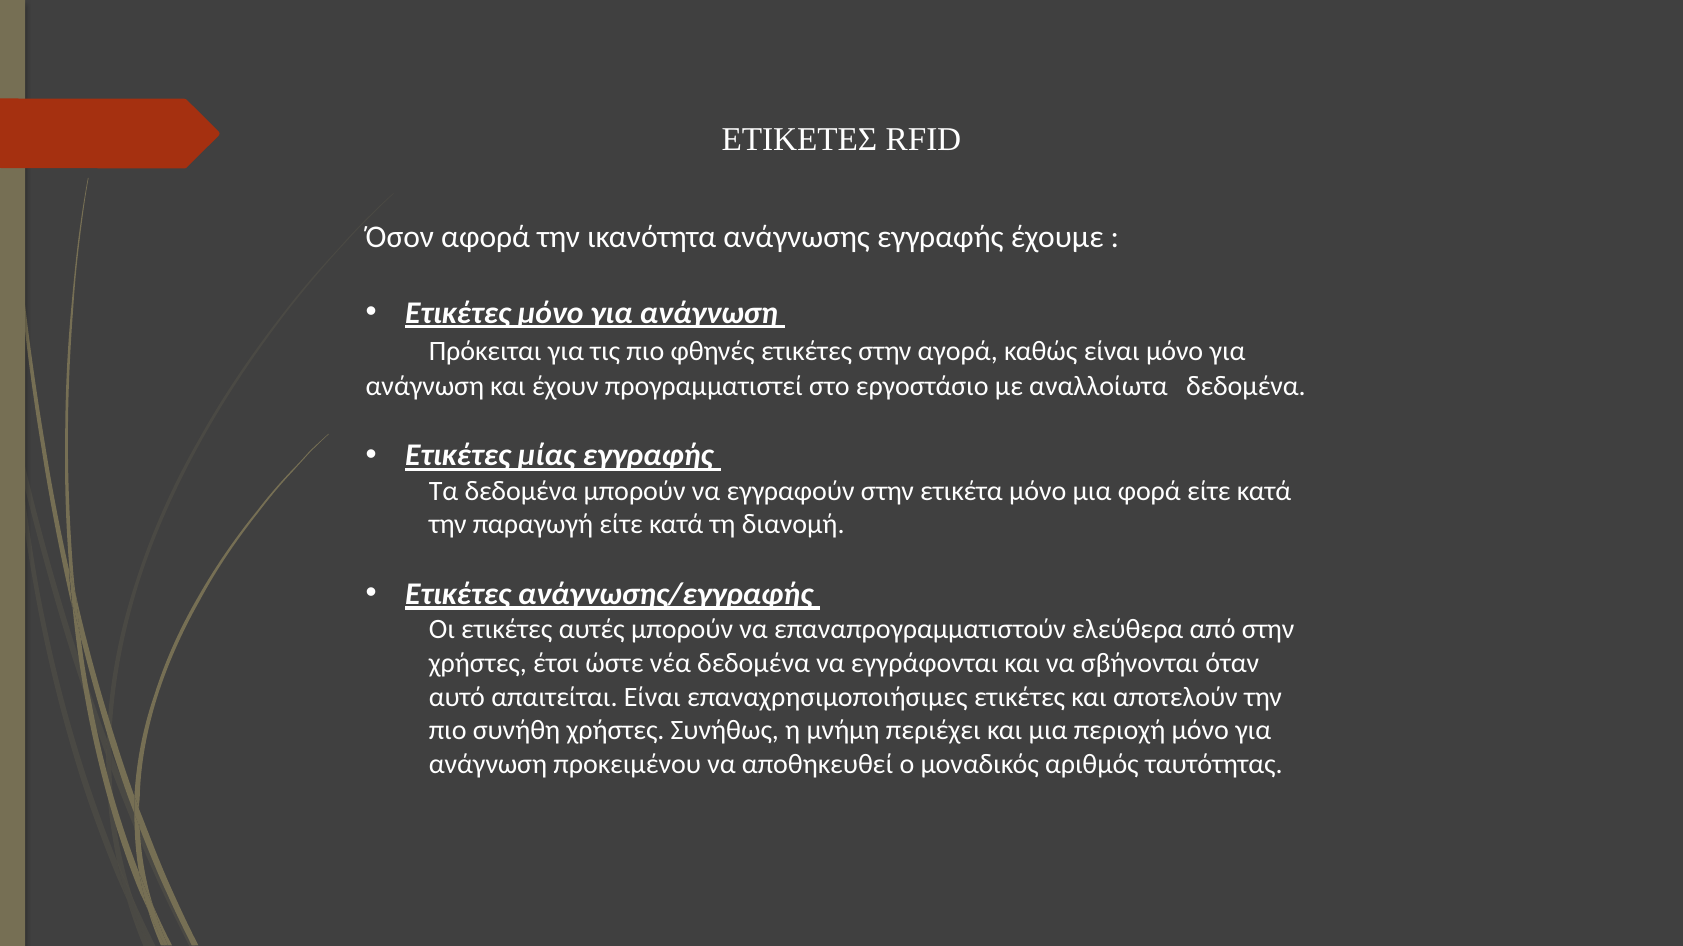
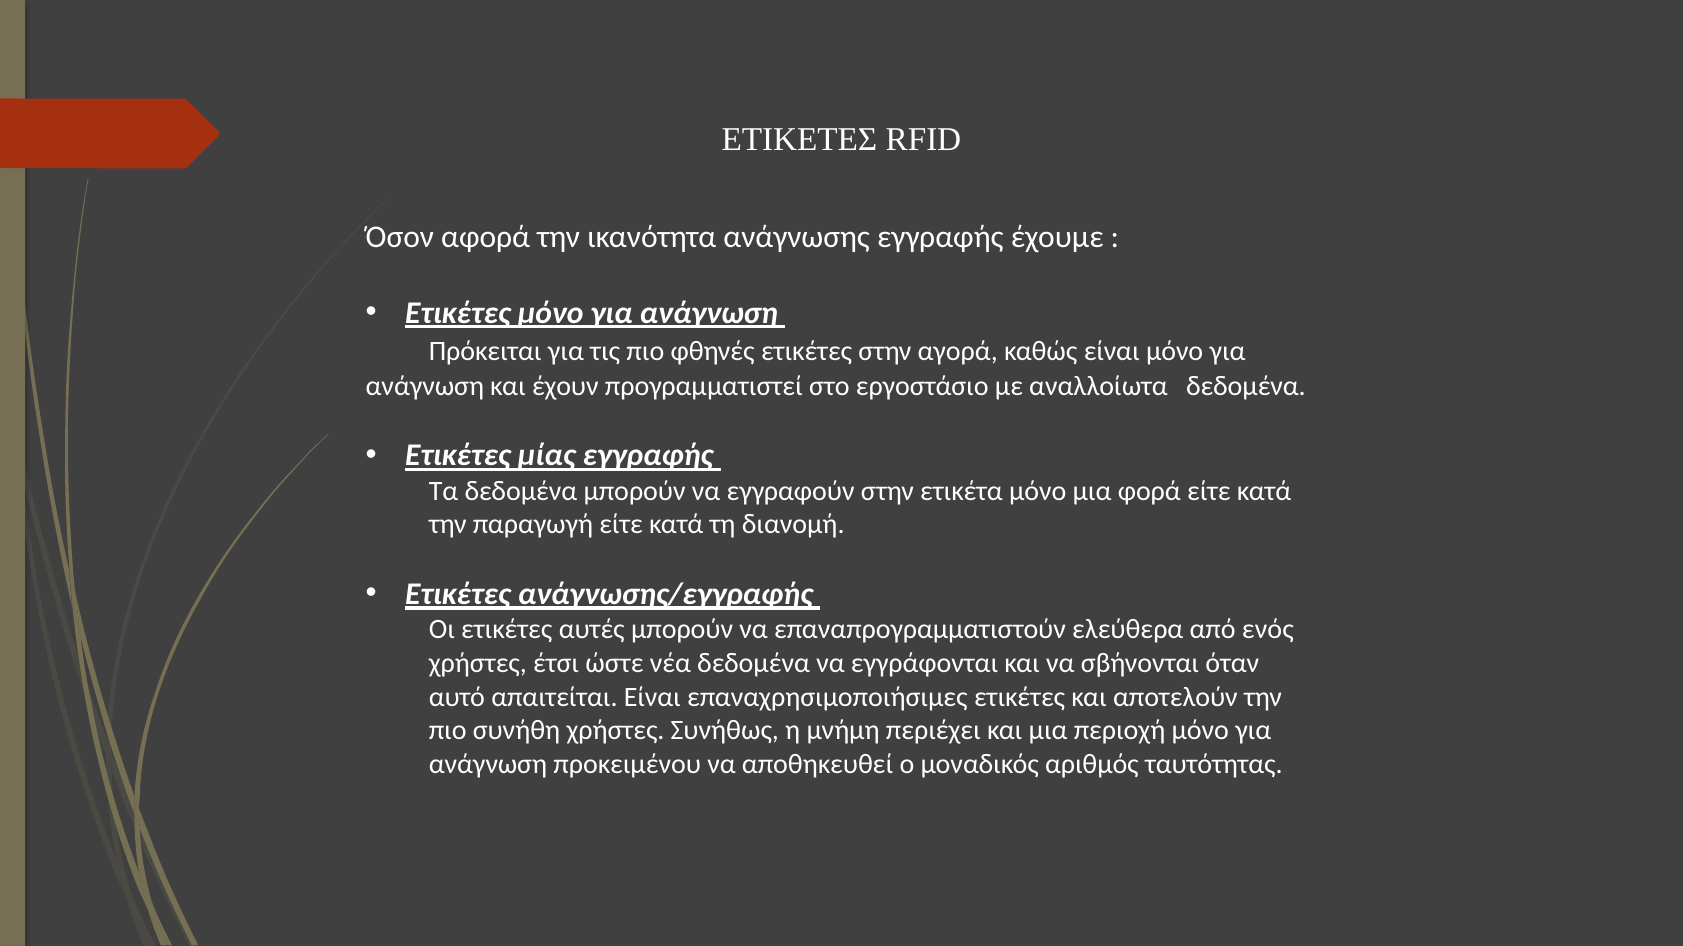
από στην: στην -> ενός (1268, 630)
